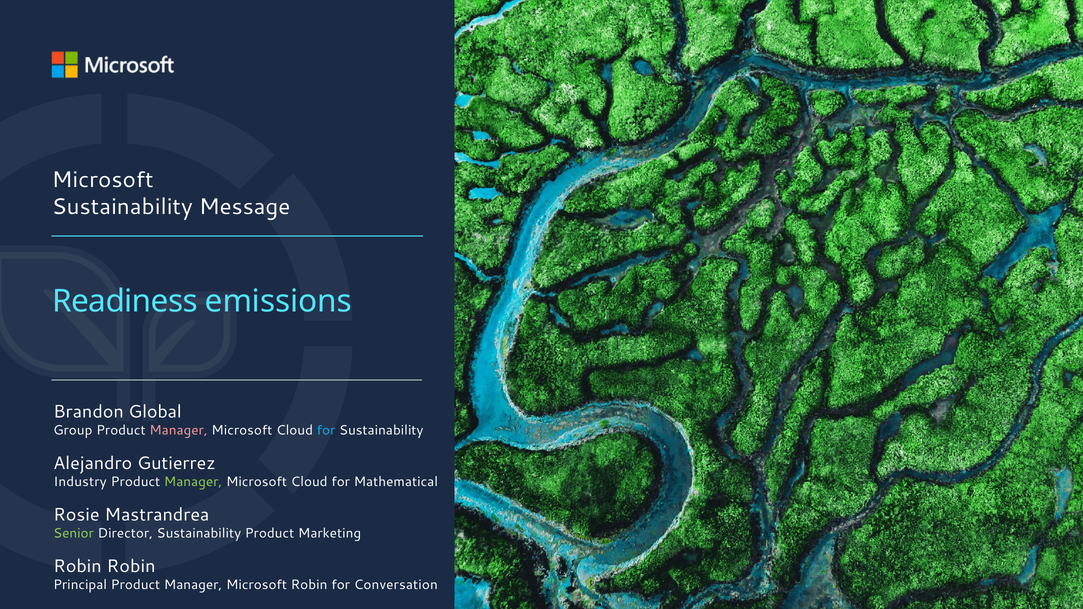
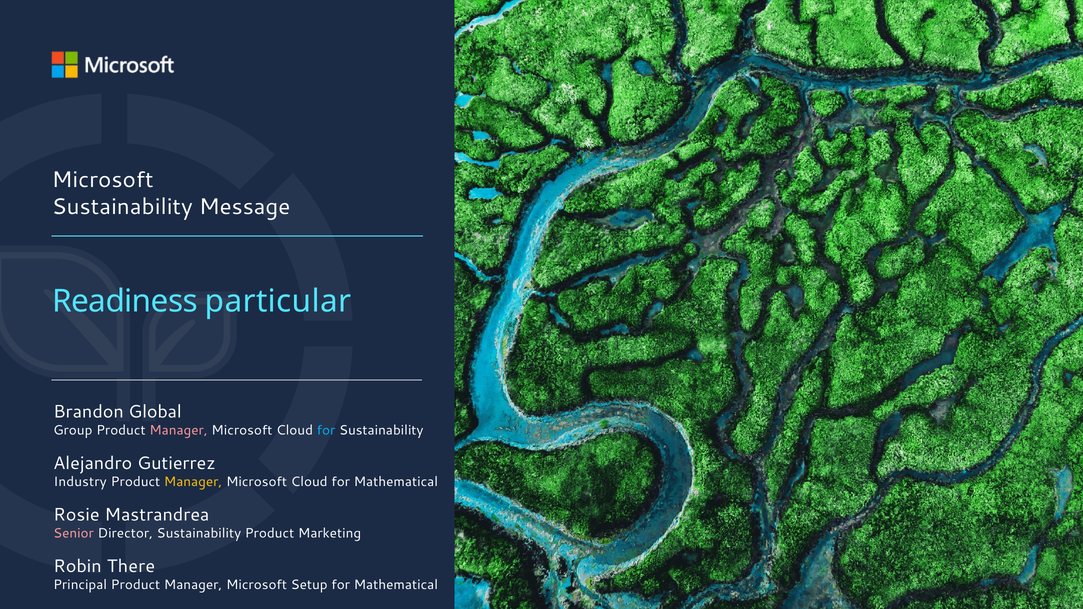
emissions: emissions -> particular (278, 301)
Manager colour: light green -> yellow (193, 482)
Senior colour: light green -> pink (74, 534)
Robin Robin: Robin -> There (131, 566)
Microsoft Robin: Robin -> Setup (309, 585)
Conversation: Conversation -> Mathematical (396, 585)
